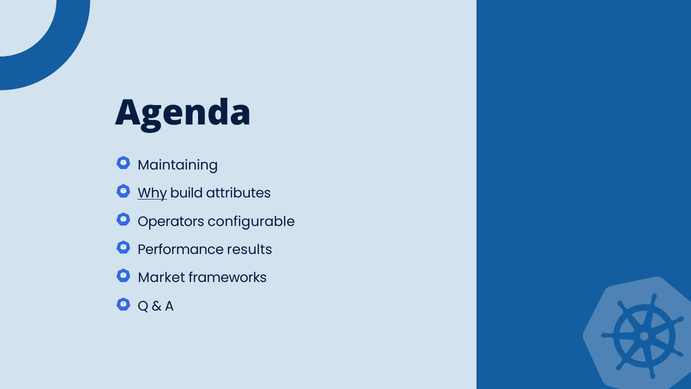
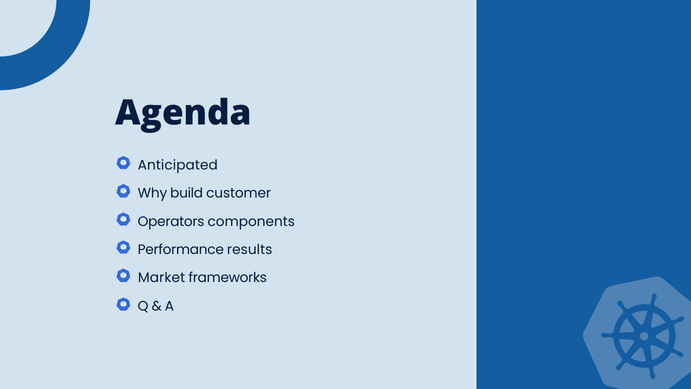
Maintaining: Maintaining -> Anticipated (178, 165)
Why underline: present -> none (152, 193)
attributes: attributes -> customer (239, 193)
configurable: configurable -> components (251, 221)
